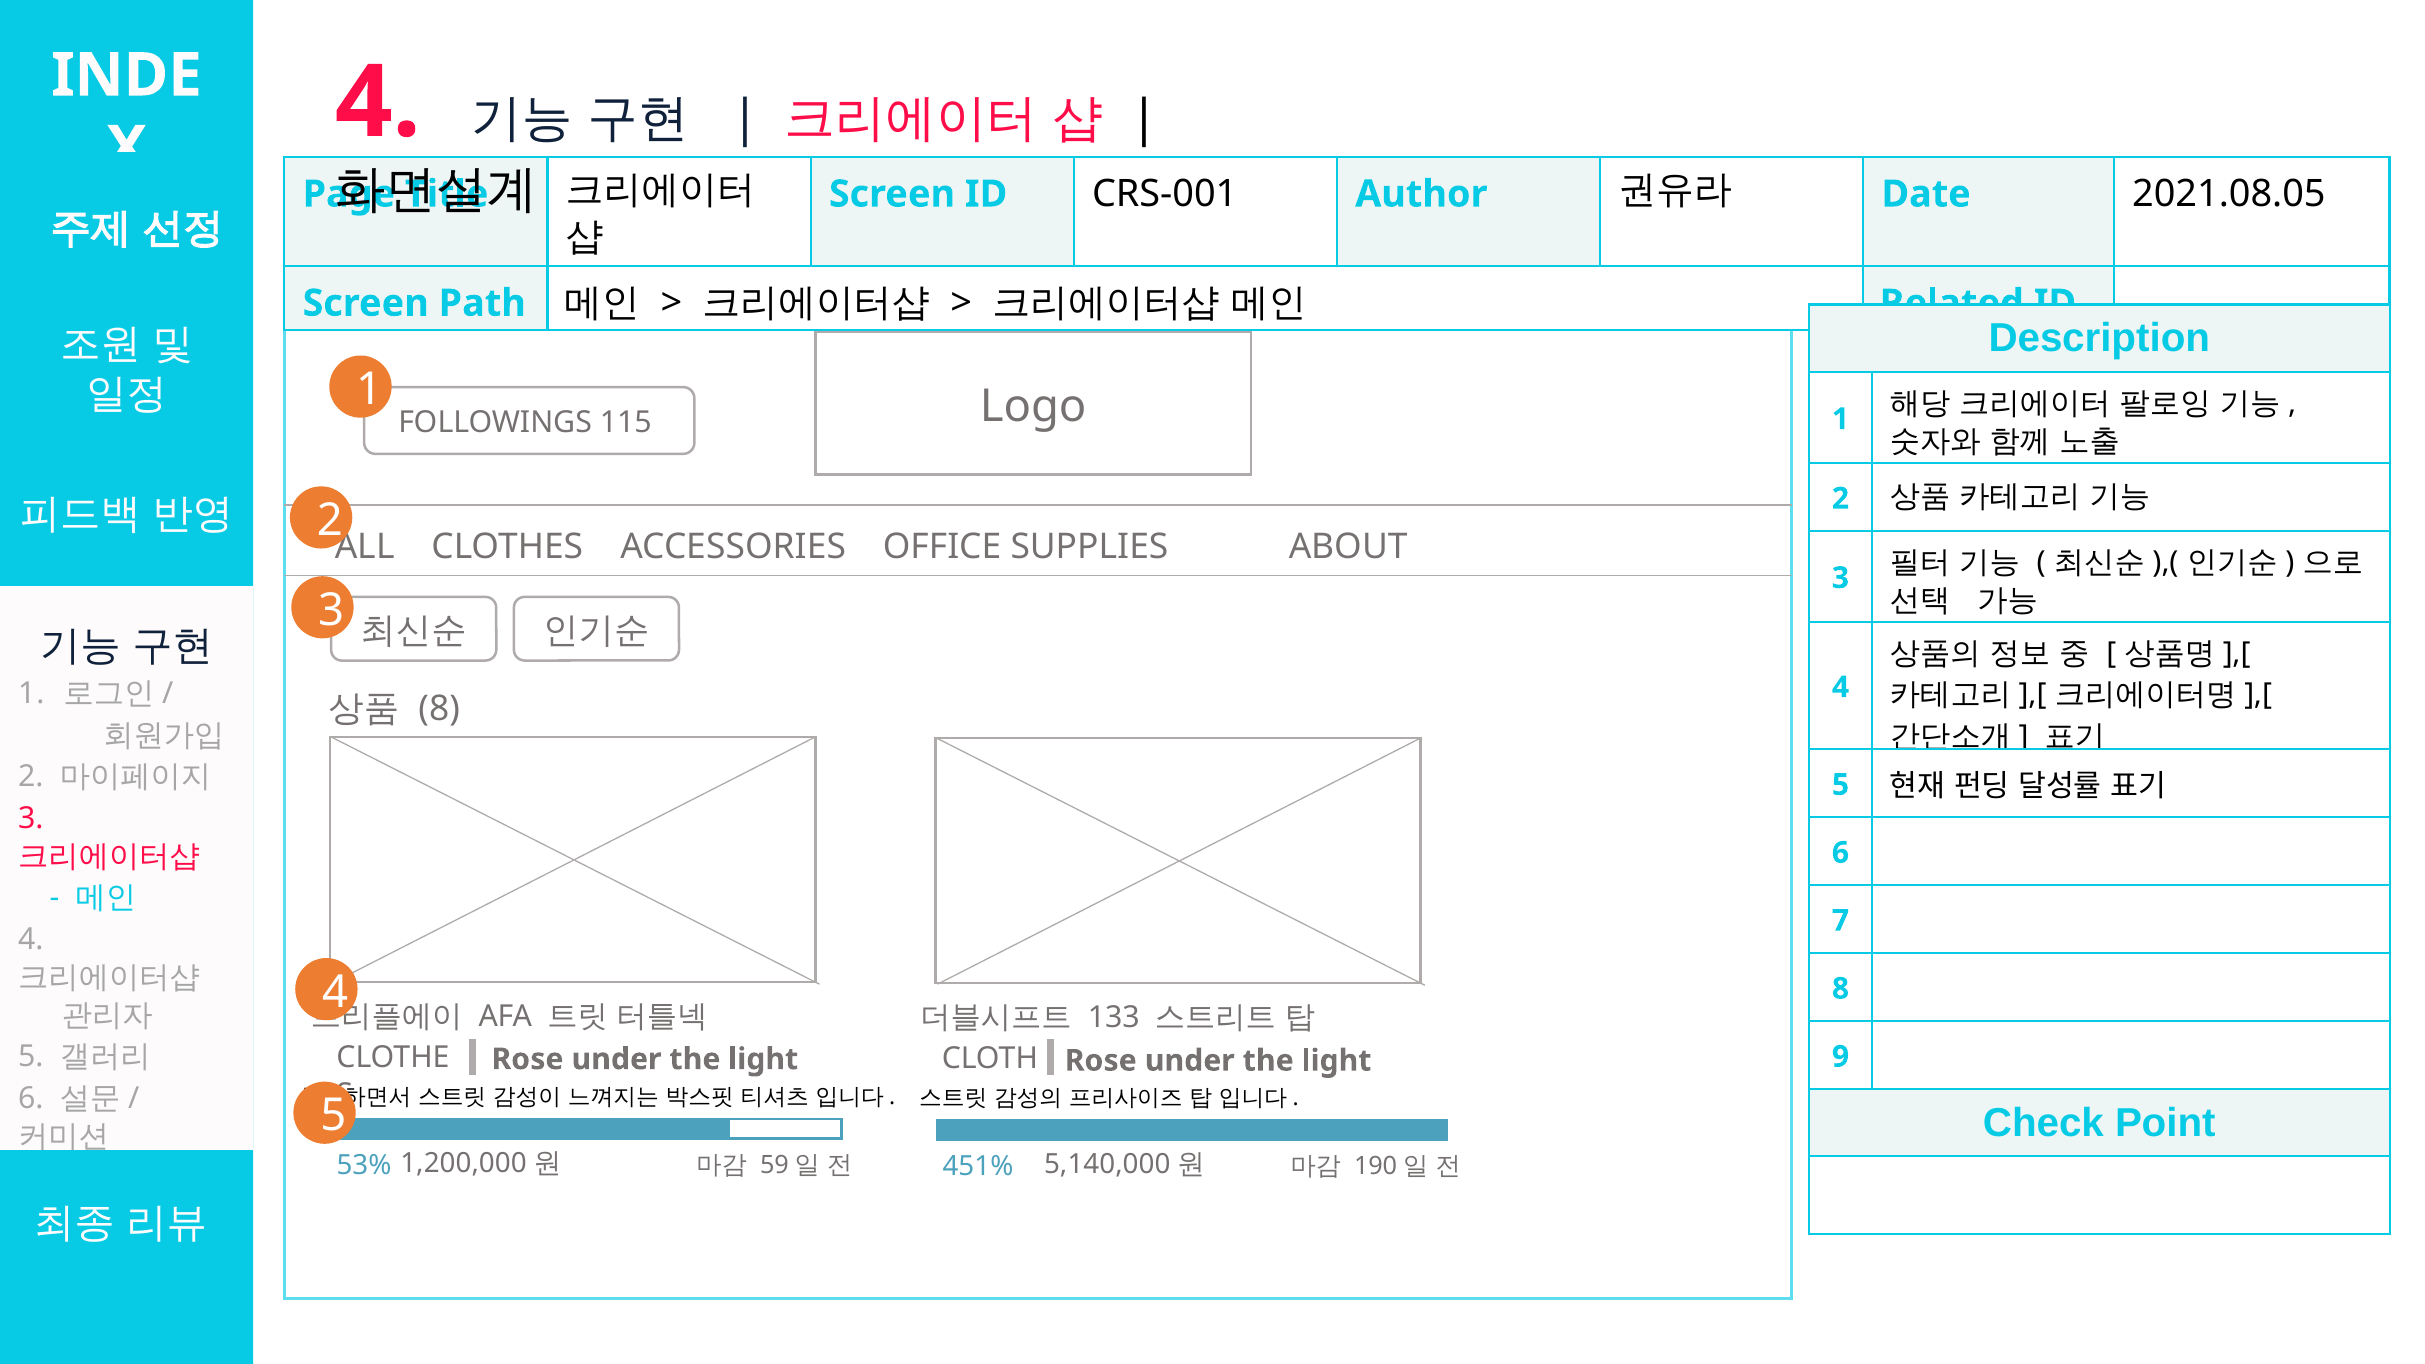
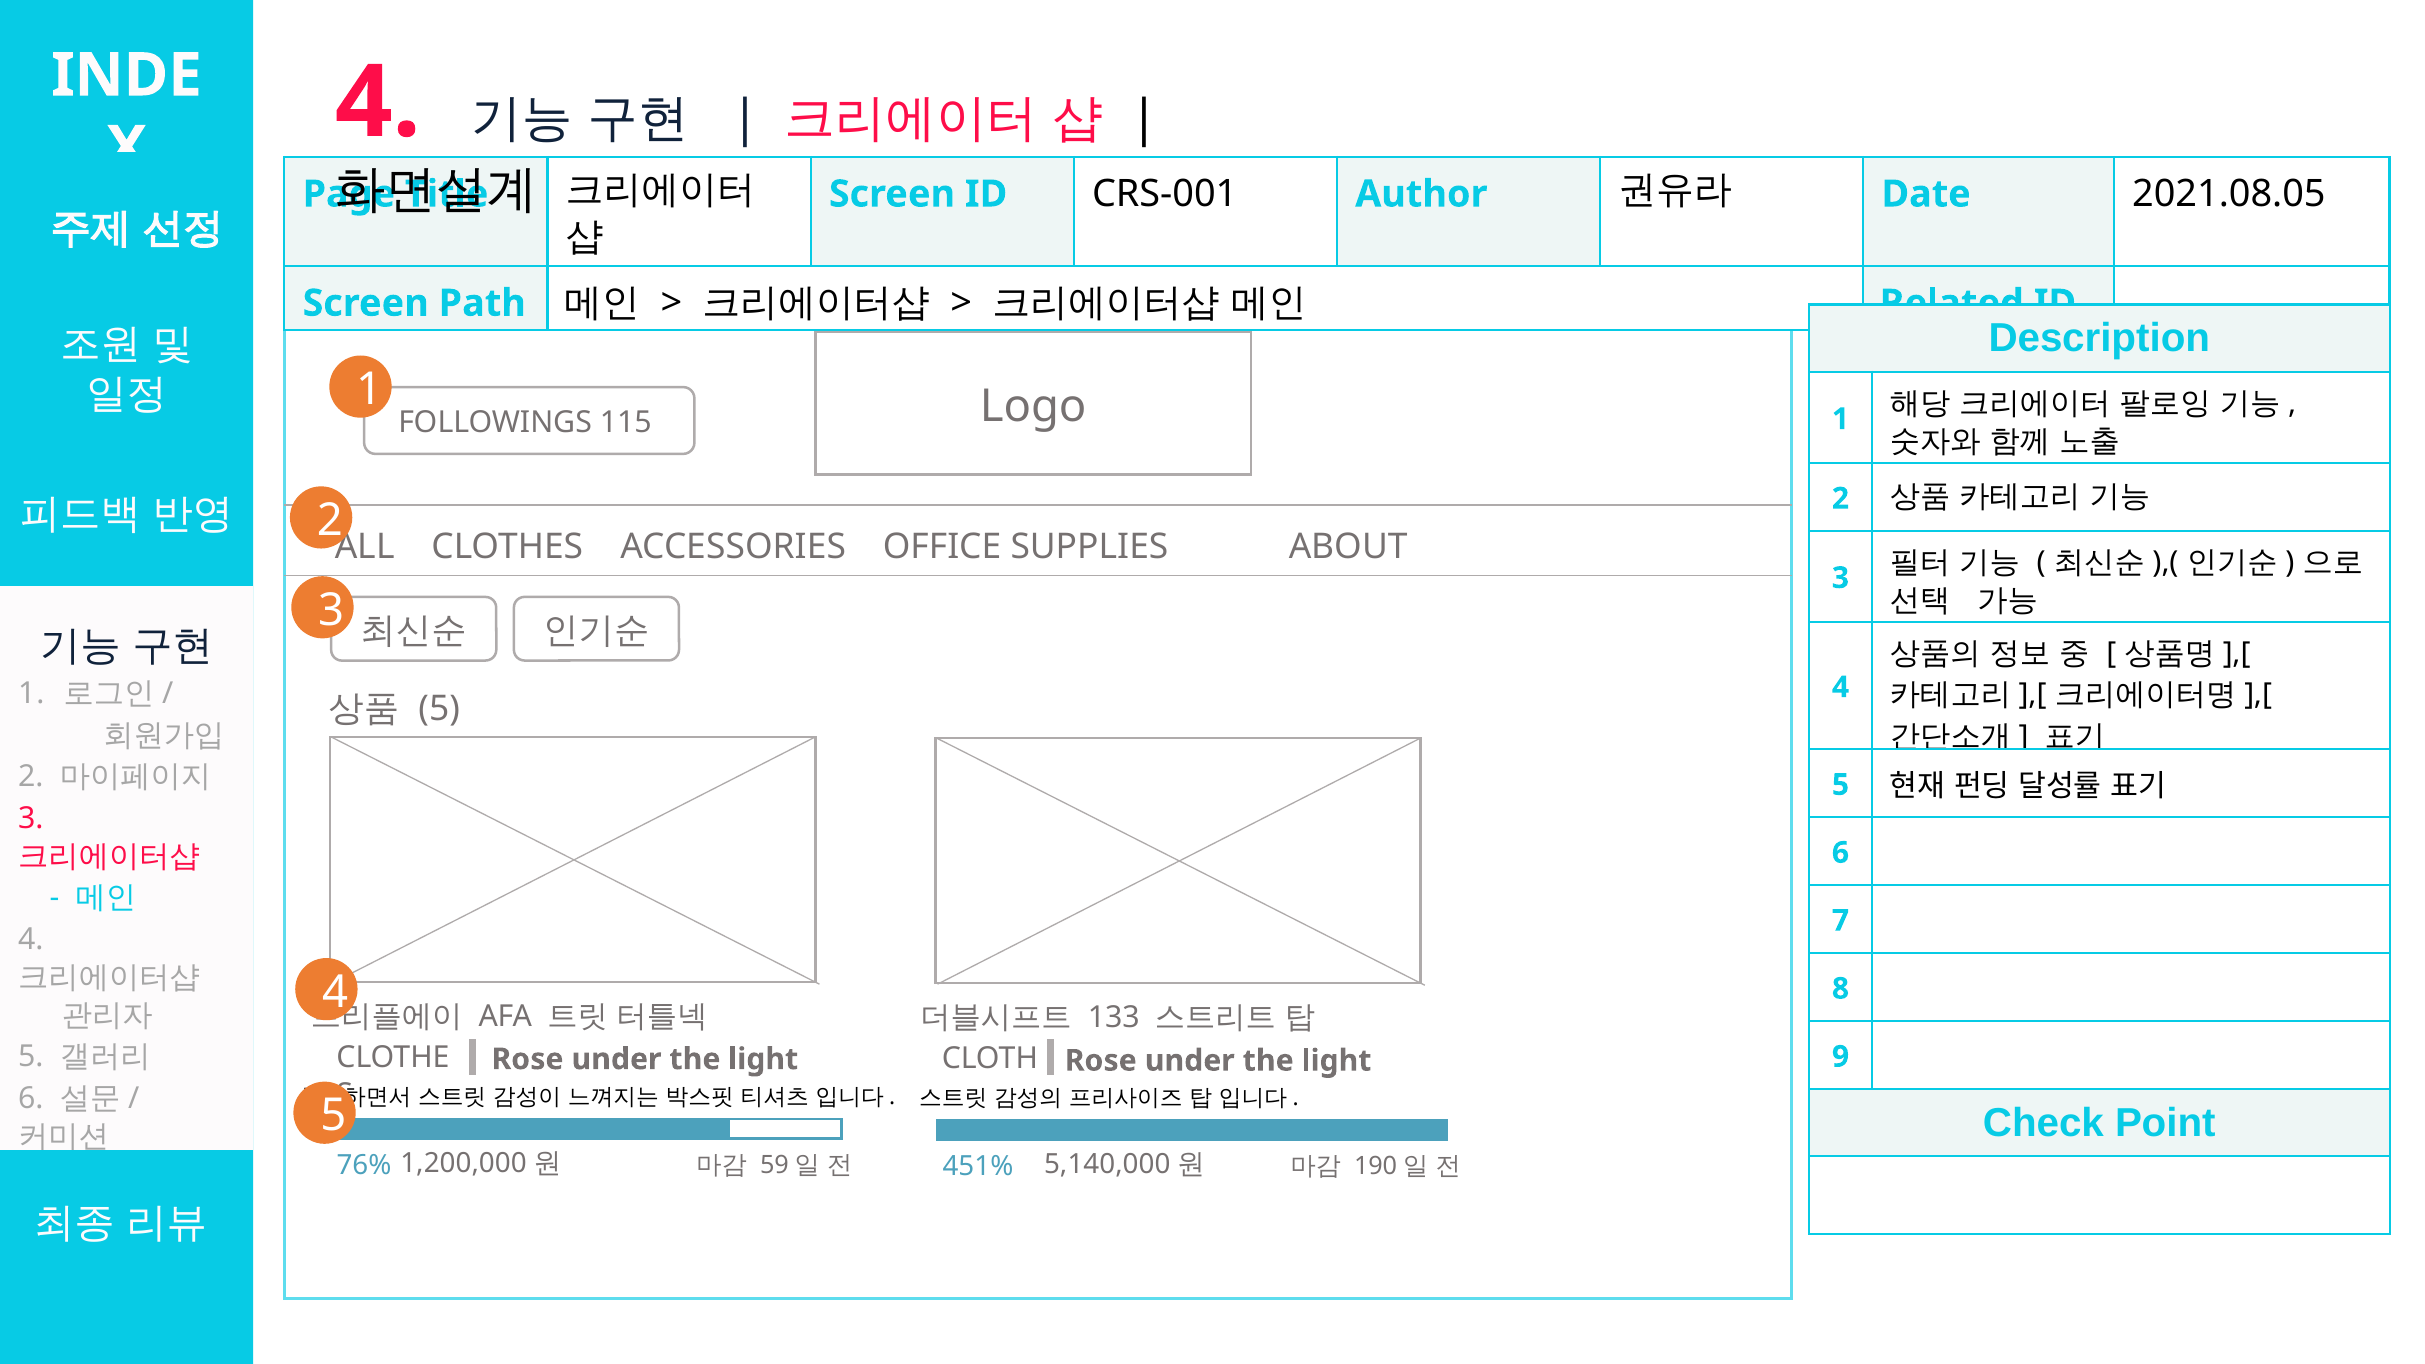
8: 8 -> 5 (439, 708)
53%: 53% -> 76% (364, 1165)
